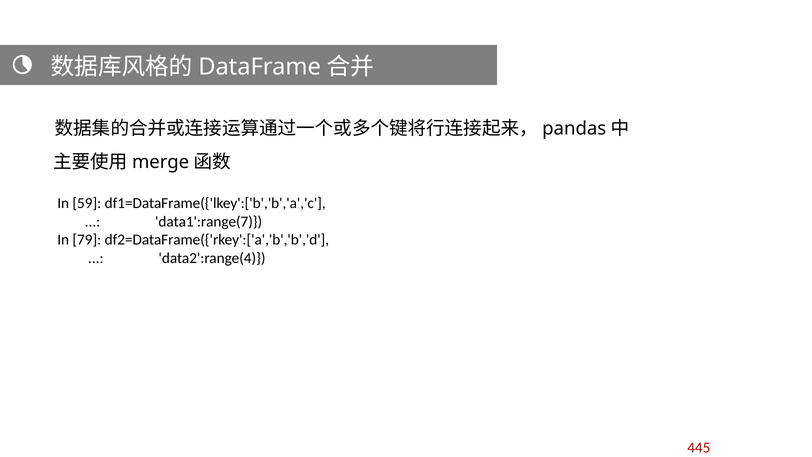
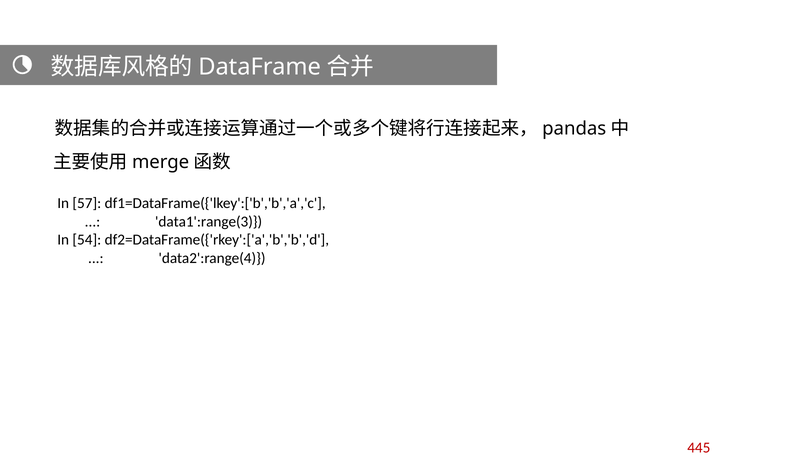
59: 59 -> 57 (87, 203)
data1':range(7: data1':range(7 -> data1':range(3 (209, 221)
79: 79 -> 54 (87, 240)
